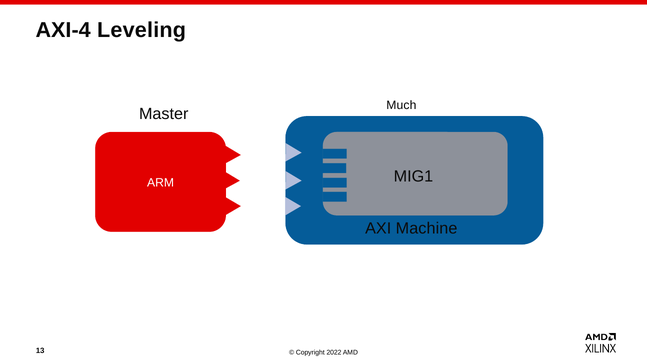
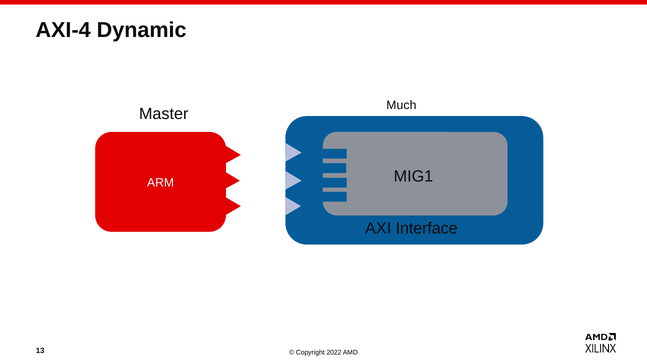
Leveling: Leveling -> Dynamic (142, 30)
Machine: Machine -> Interface (427, 229)
